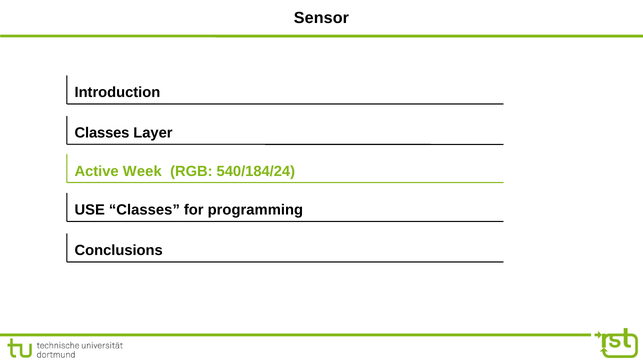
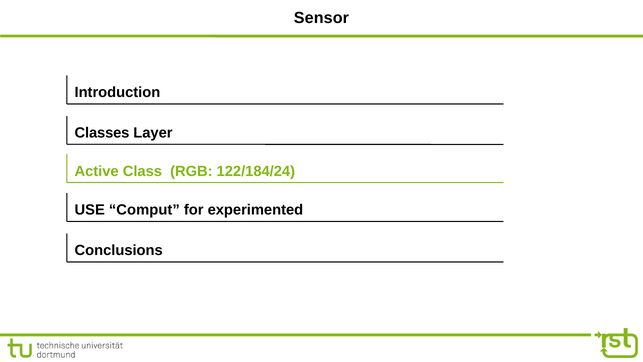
Week: Week -> Class (142, 171)
540/184/24: 540/184/24 -> 122/184/24 (256, 171)
USE Classes: Classes -> Comput (144, 210)
programming: programming -> experimented (255, 210)
